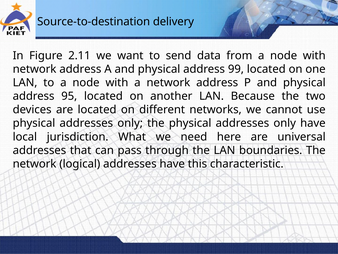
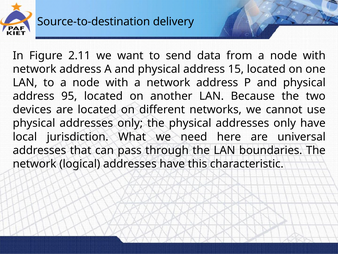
99: 99 -> 15 (236, 69)
